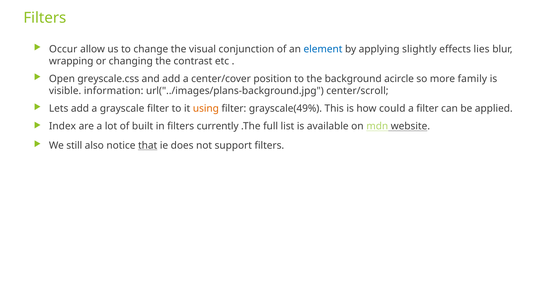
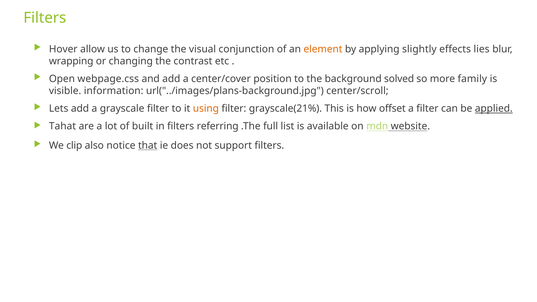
Occur: Occur -> Hover (63, 49)
element colour: blue -> orange (323, 49)
greyscale.css: greyscale.css -> webpage.css (108, 79)
acircle: acircle -> solved (399, 79)
grayscale(49%: grayscale(49% -> grayscale(21% (285, 109)
could: could -> offset (392, 109)
applied underline: none -> present (494, 109)
Index: Index -> Tahat (62, 126)
currently: currently -> referring (218, 126)
still: still -> clip (74, 146)
